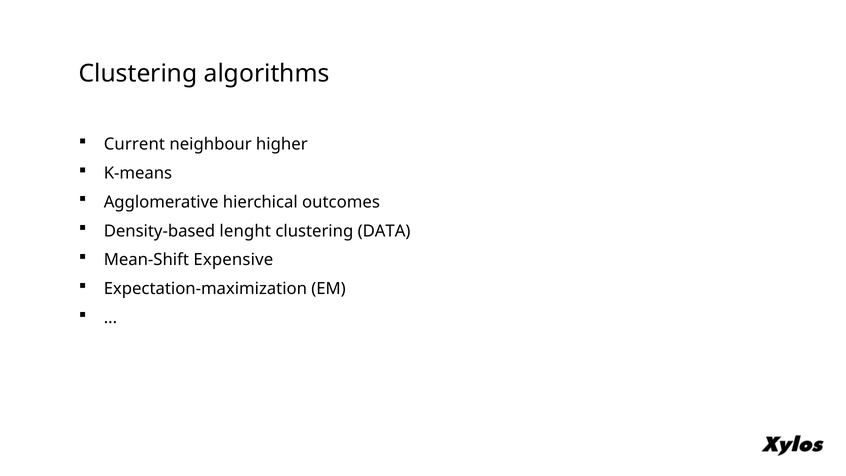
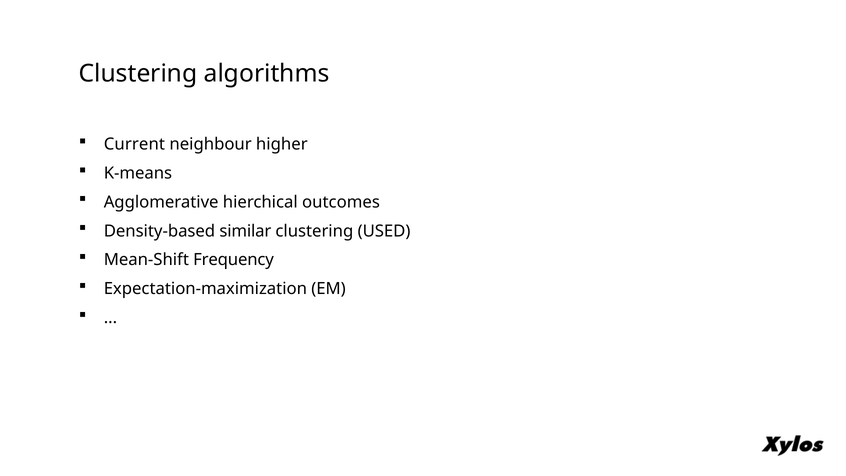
lenght: lenght -> similar (245, 231)
DATA: DATA -> USED (384, 231)
Expensive: Expensive -> Frequency (234, 260)
